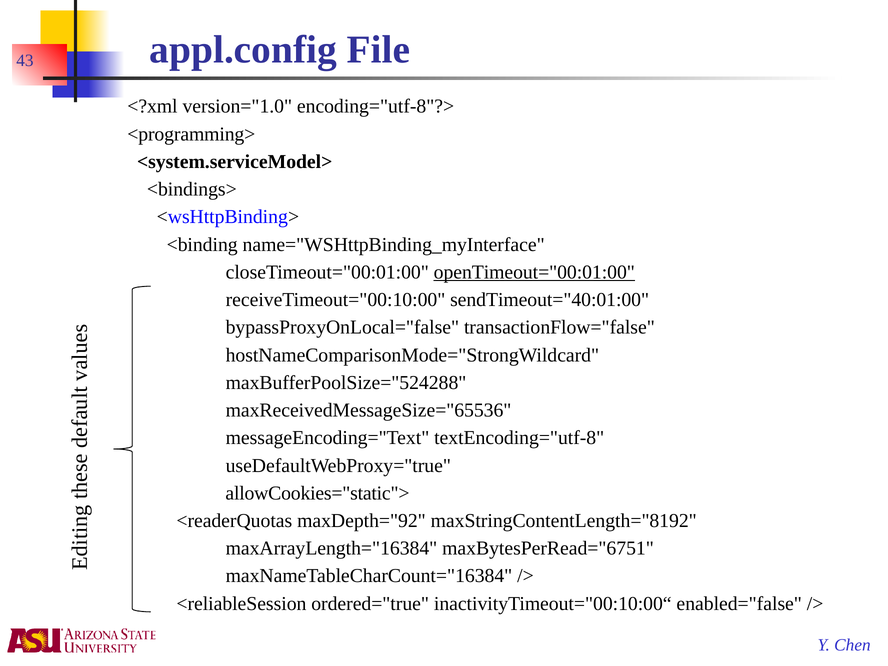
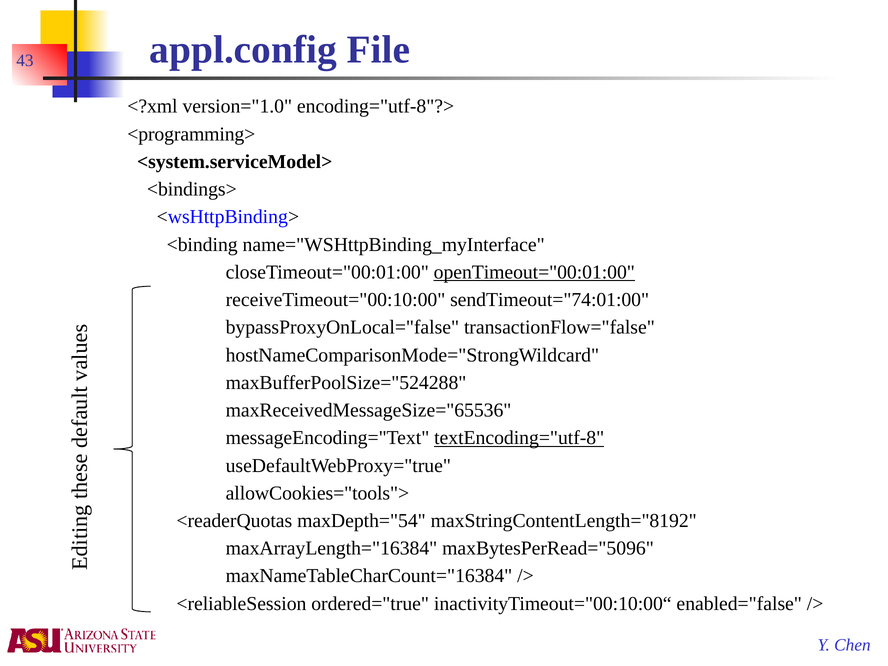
sendTimeout="40:01:00: sendTimeout="40:01:00 -> sendTimeout="74:01:00 (550, 300)
textEncoding="utf-8 underline: none -> present (519, 438)
allowCookies="static">: allowCookies="static"> -> allowCookies="tools"> (317, 493)
maxDepth="92: maxDepth="92 -> maxDepth="54 (361, 521)
maxBytesPerRead="6751: maxBytesPerRead="6751 -> maxBytesPerRead="5096 (548, 548)
